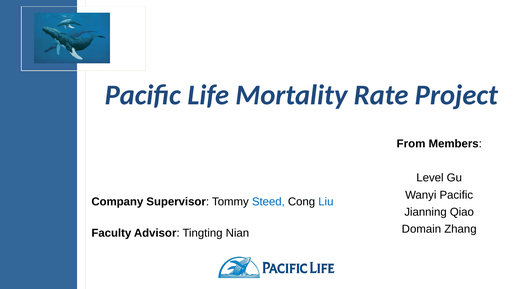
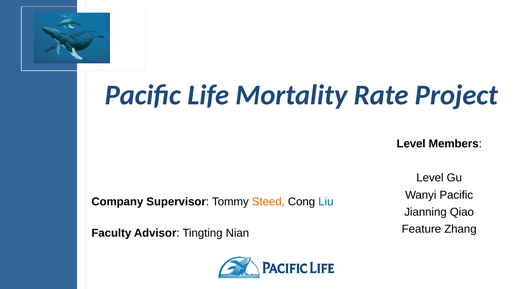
From: From -> Level (411, 144)
Steed colour: blue -> orange (268, 202)
Domain: Domain -> Feature (421, 229)
